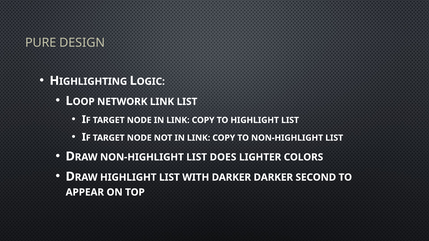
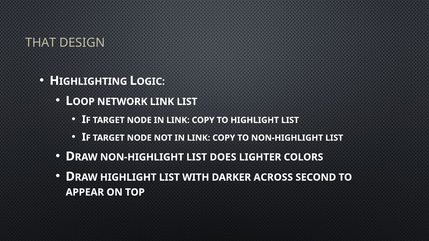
PURE: PURE -> THAT (41, 43)
DARKER DARKER: DARKER -> ACROSS (273, 178)
